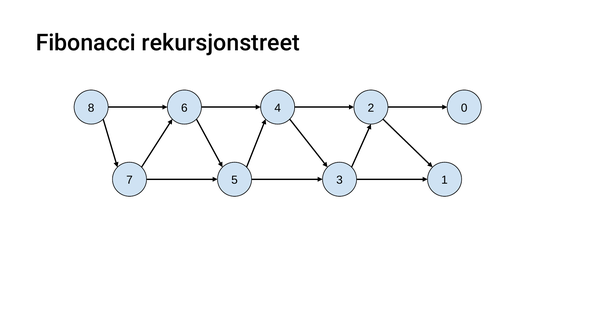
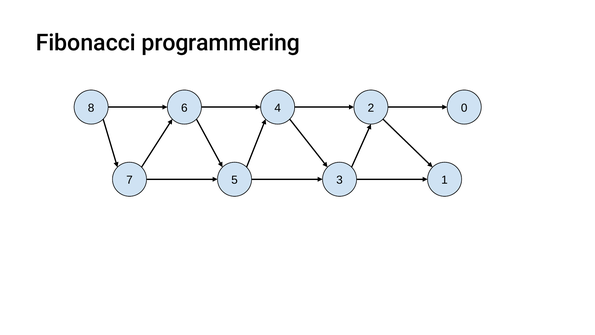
rekursjonstreet: rekursjonstreet -> programmering (221, 43)
